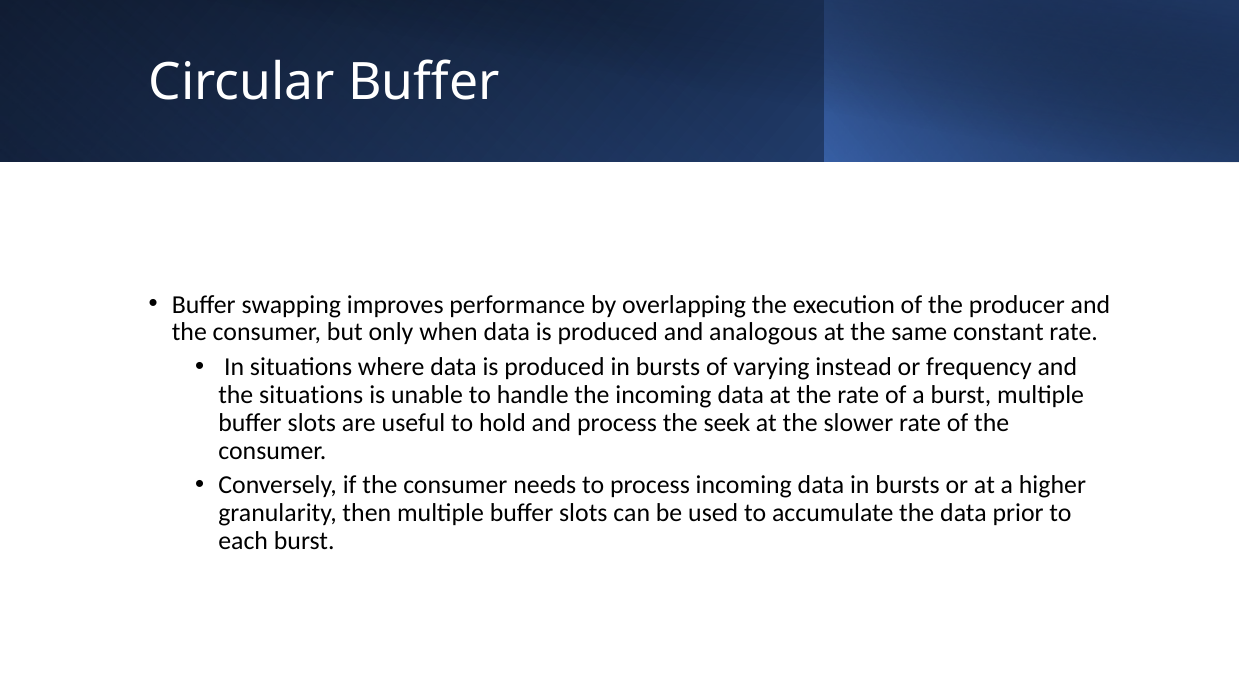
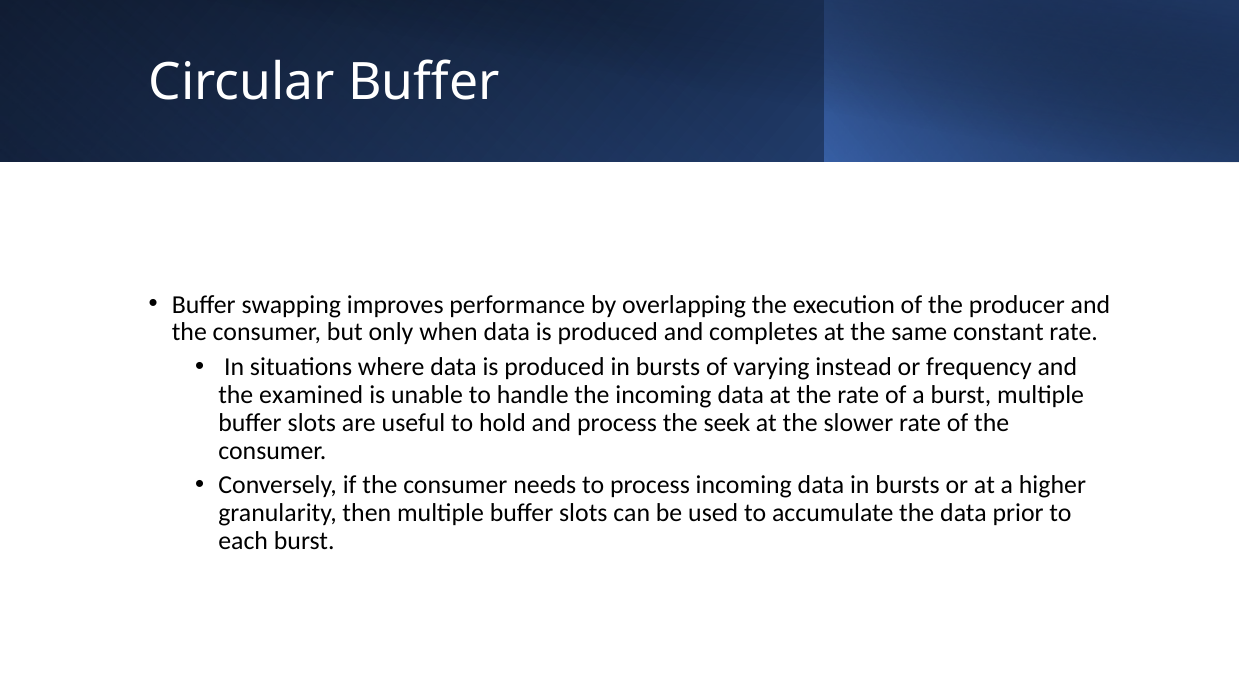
analogous: analogous -> completes (764, 332)
the situations: situations -> examined (311, 395)
